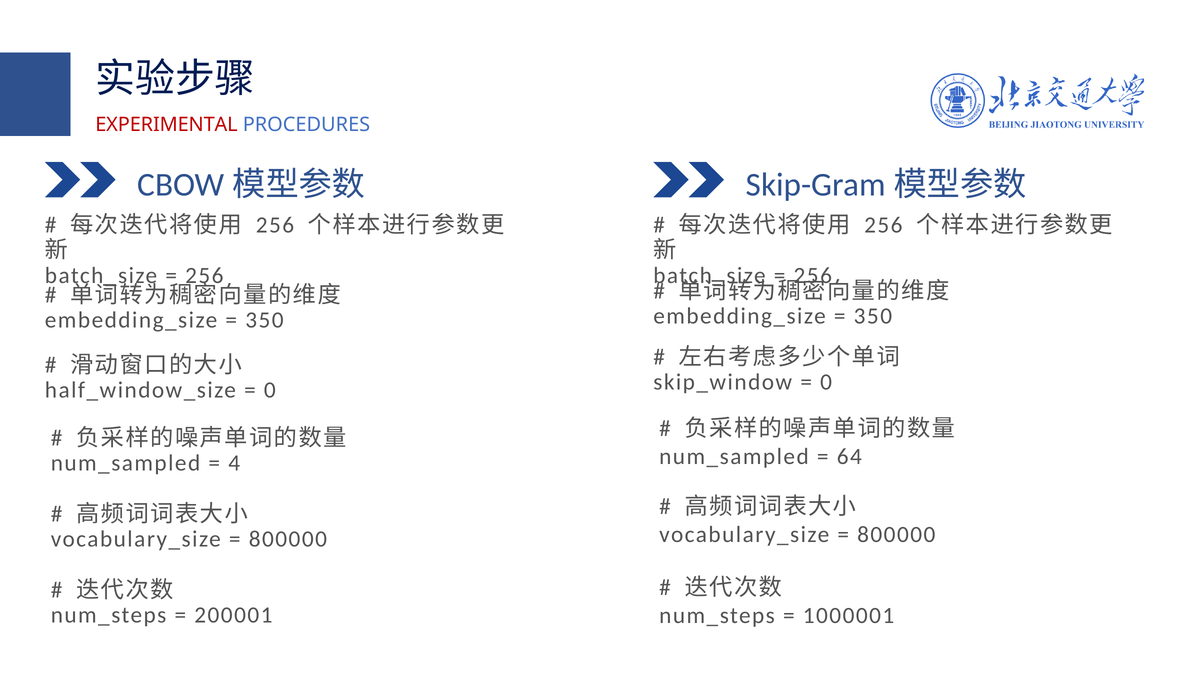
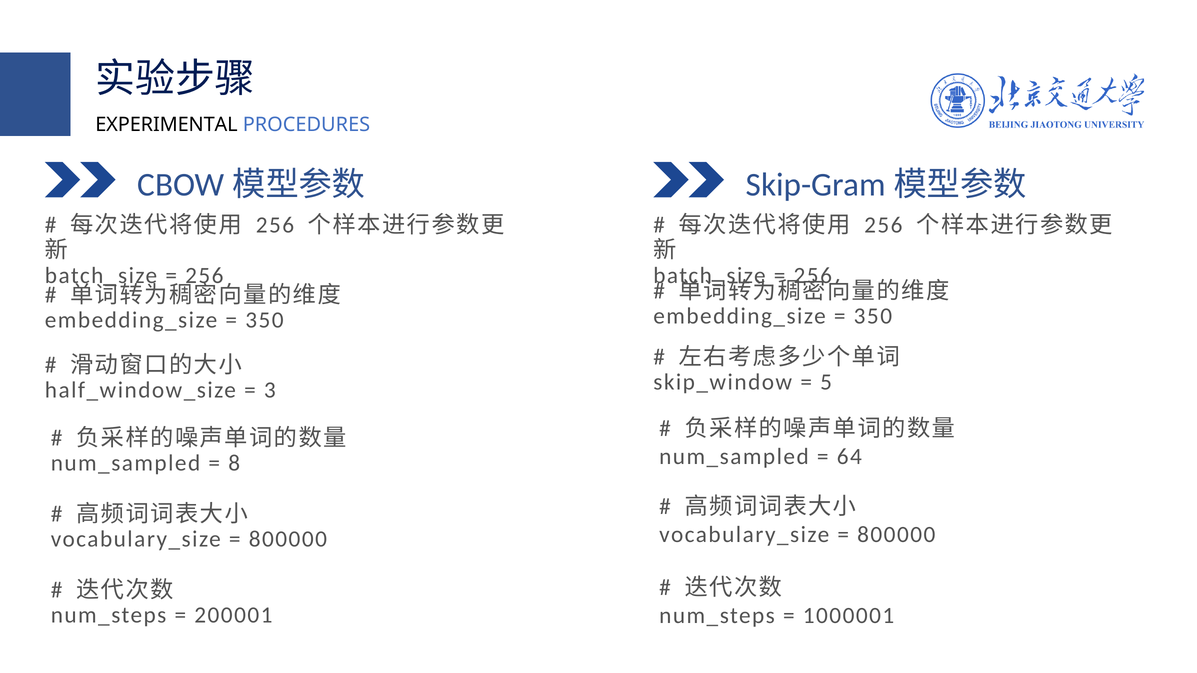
EXPERIMENTAL colour: red -> black (166, 125)
0: 0 -> 5 (826, 382)
0: 0 -> 3 (270, 390)
4: 4 -> 8 (234, 463)
